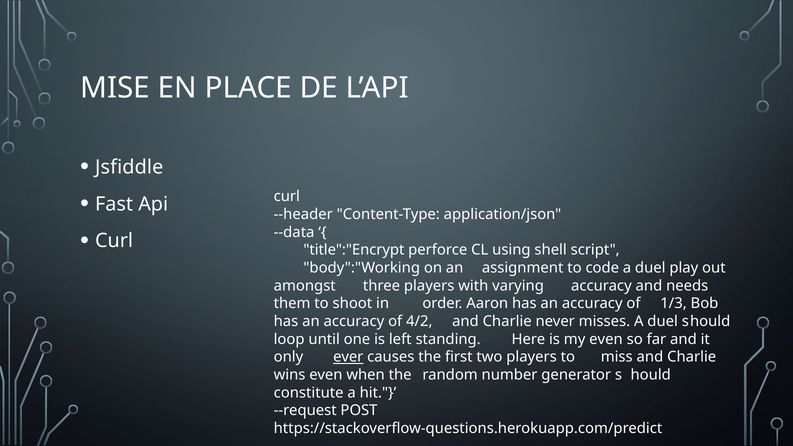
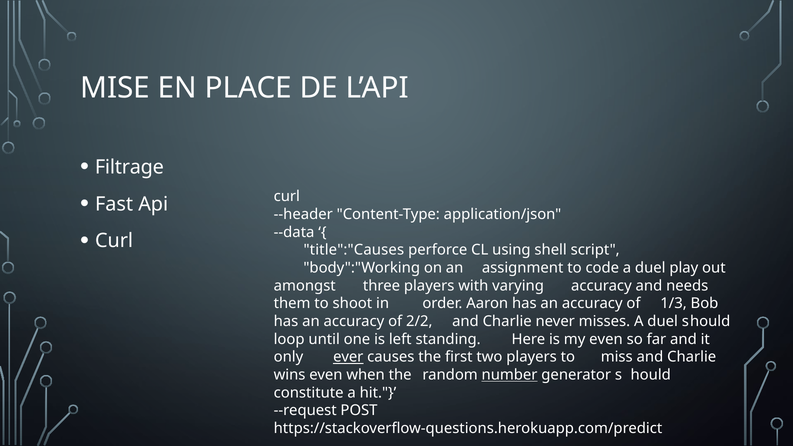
Jsfiddle: Jsfiddle -> Filtrage (129, 167)
title":"Encrypt: title":"Encrypt -> title":"Causes (354, 250)
4/2: 4/2 -> 2/2 (419, 321)
number underline: none -> present (510, 375)
